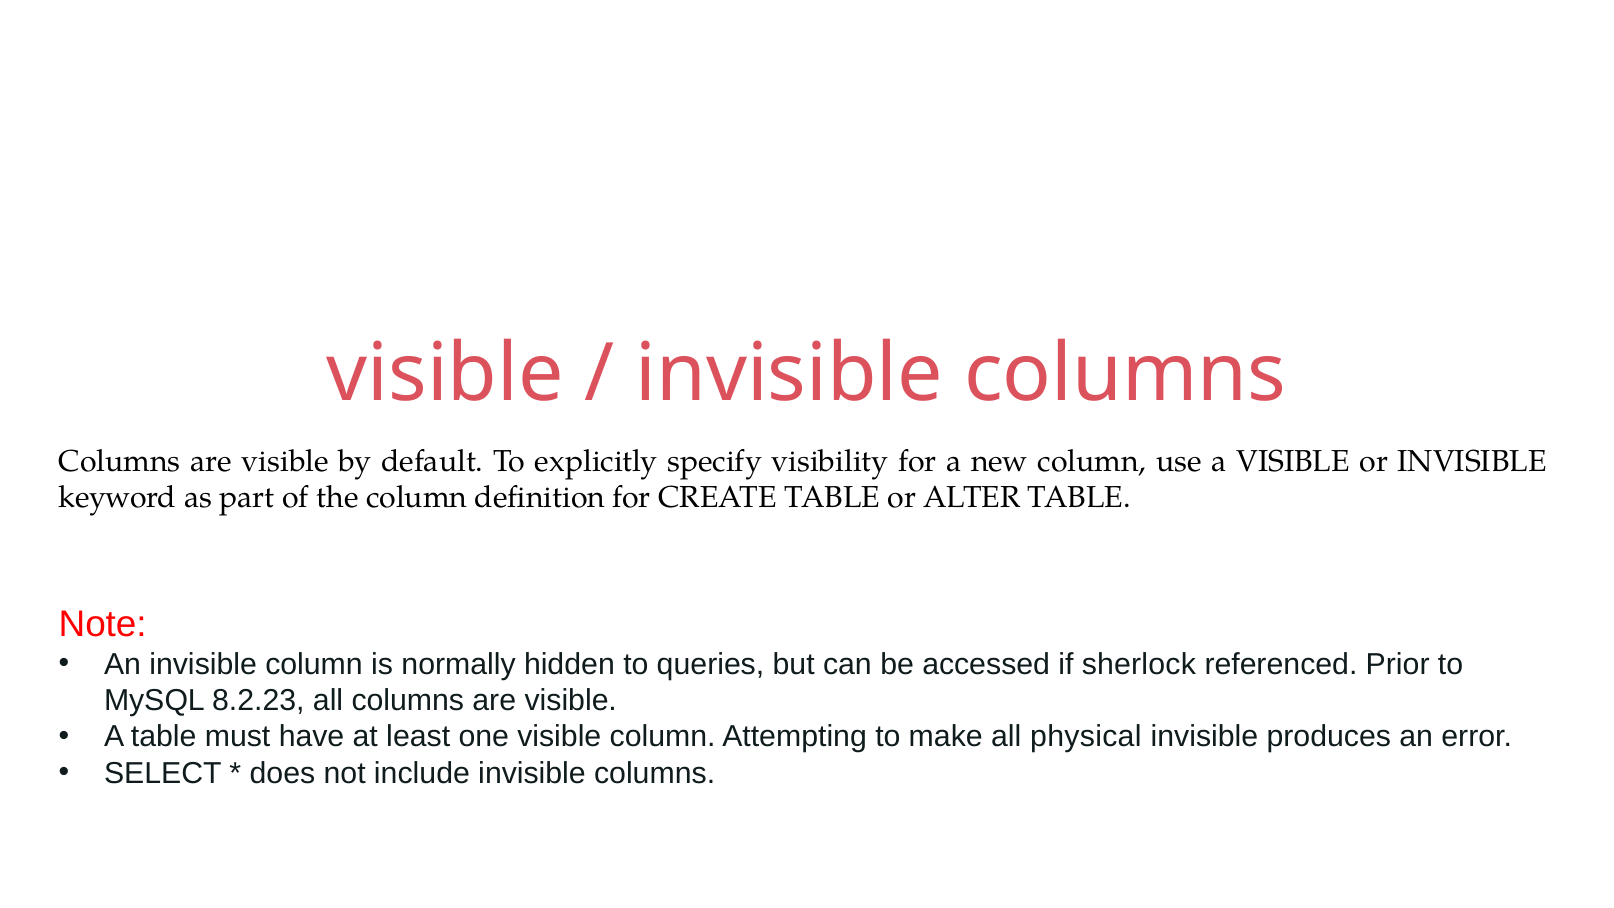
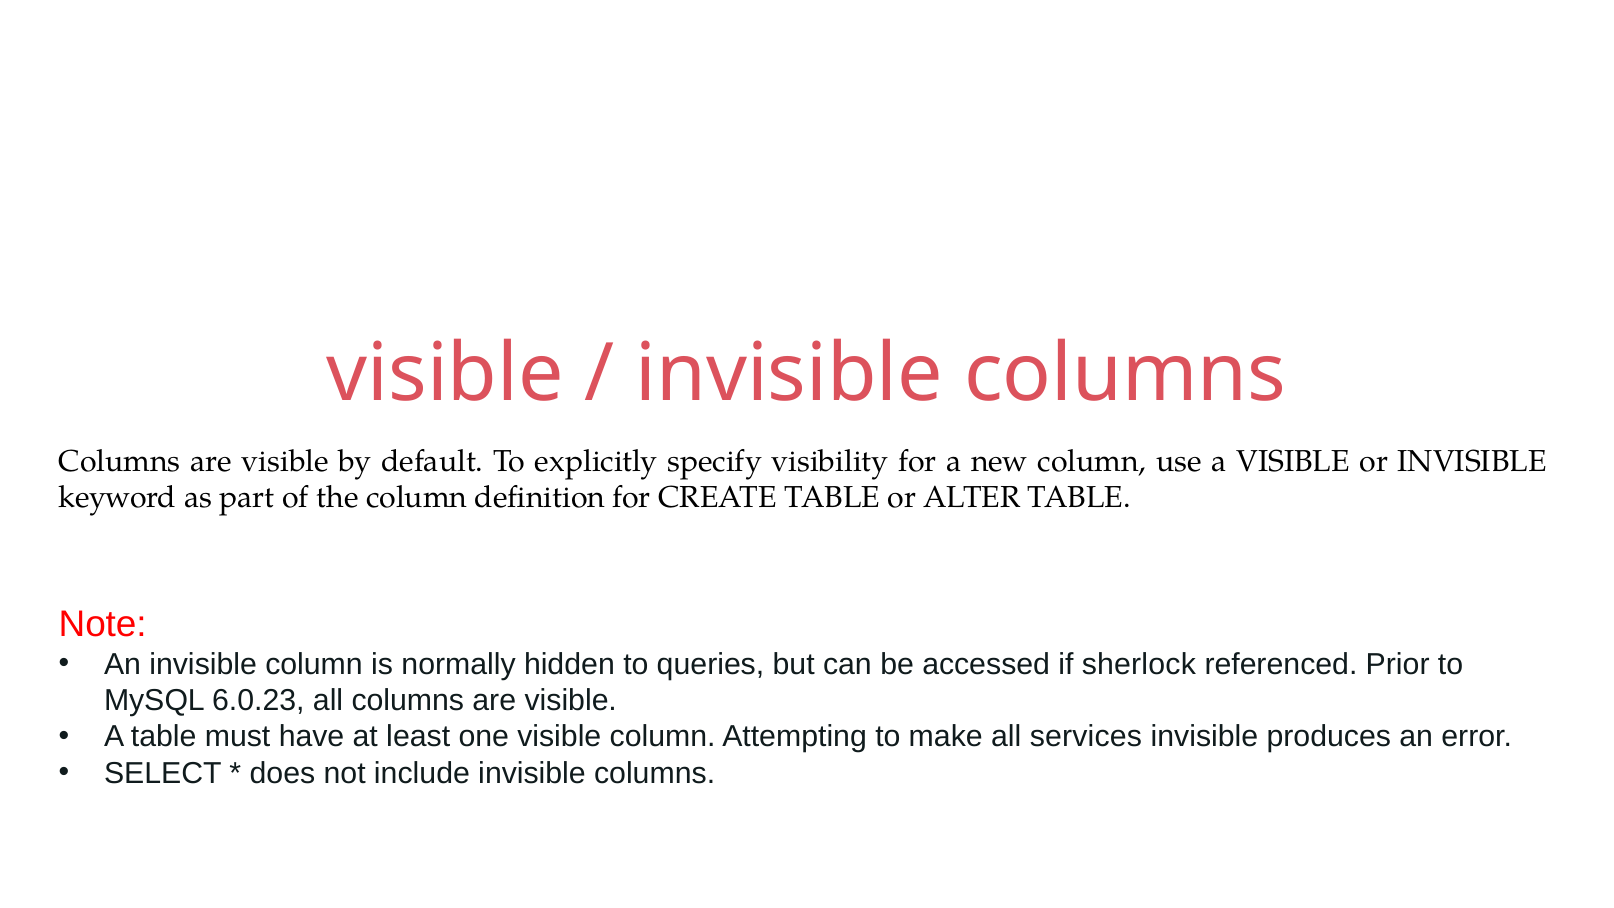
8.2.23: 8.2.23 -> 6.0.23 (258, 700)
physical: physical -> services (1086, 737)
